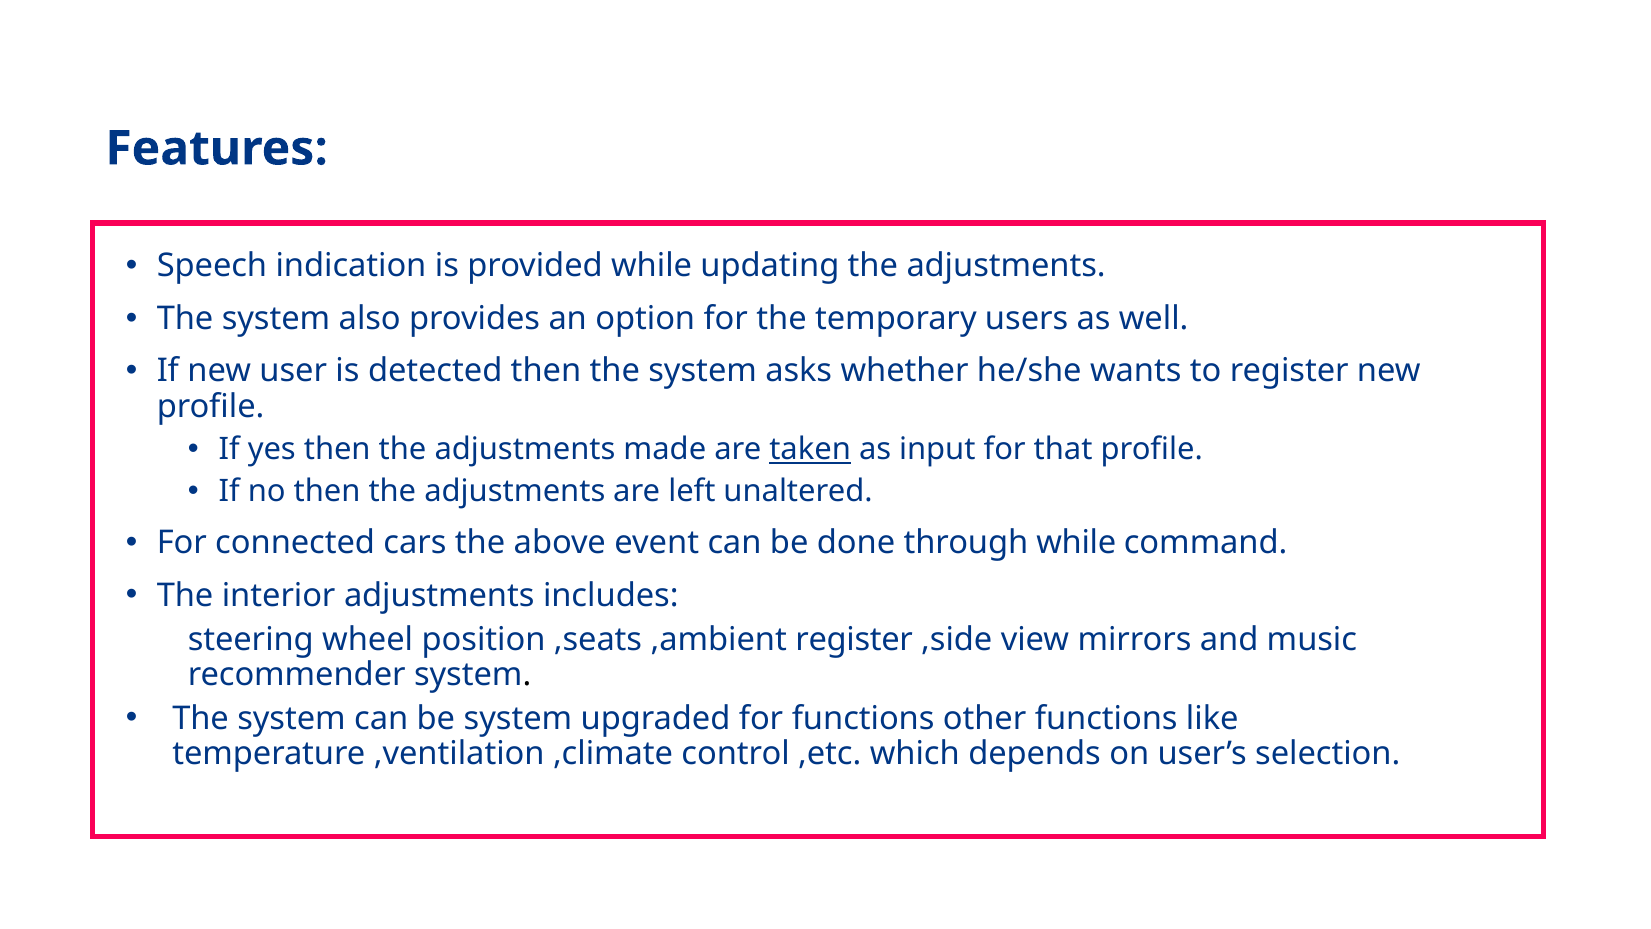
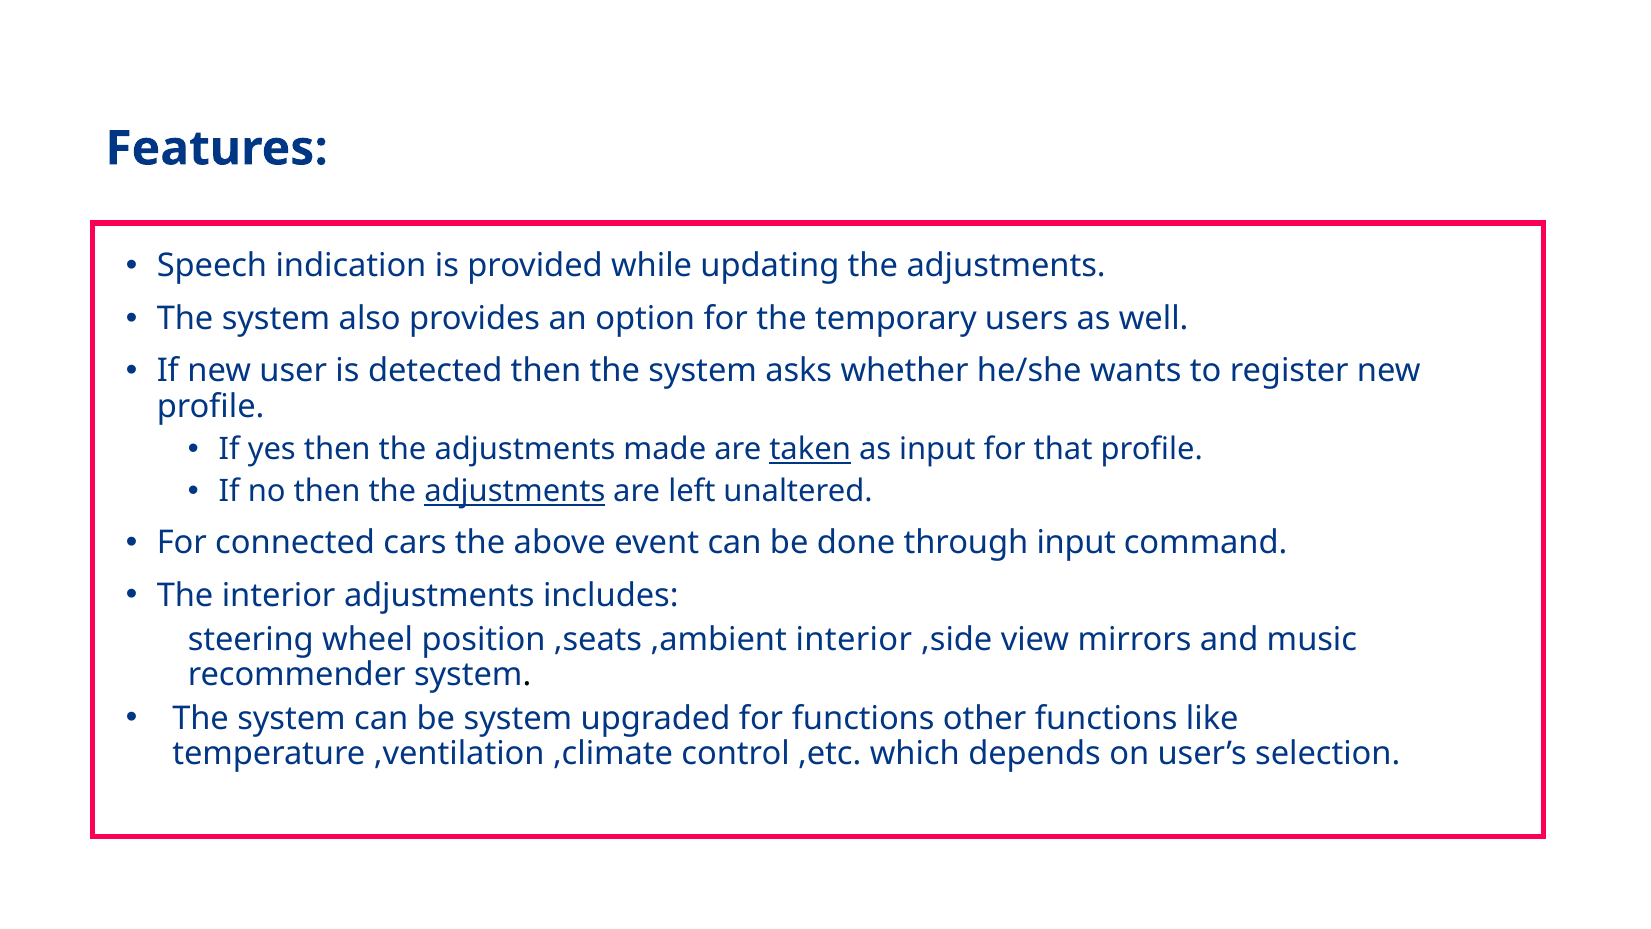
adjustments underline: none -> present (515, 491)
through while: while -> input (1076, 543)
,ambient register: register -> interior (854, 639)
